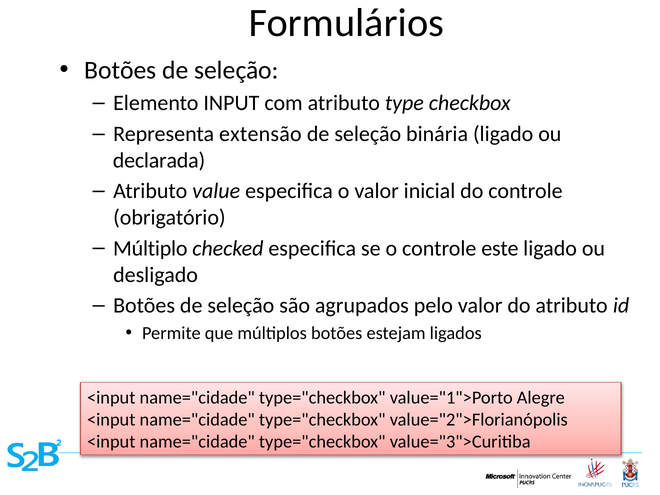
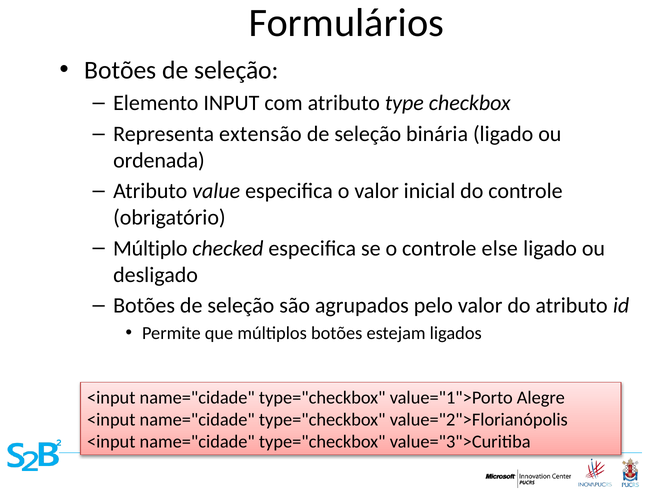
declarada: declarada -> ordenada (159, 160)
este: este -> else (500, 248)
